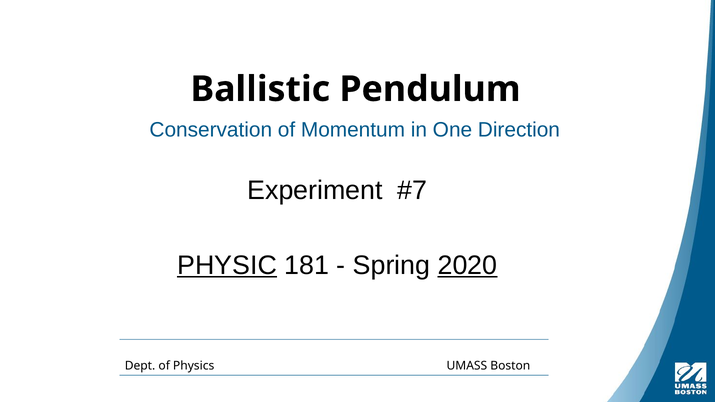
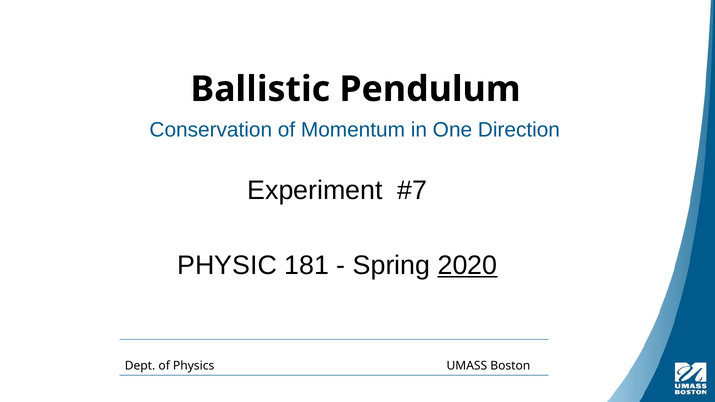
PHYSIC underline: present -> none (227, 266)
